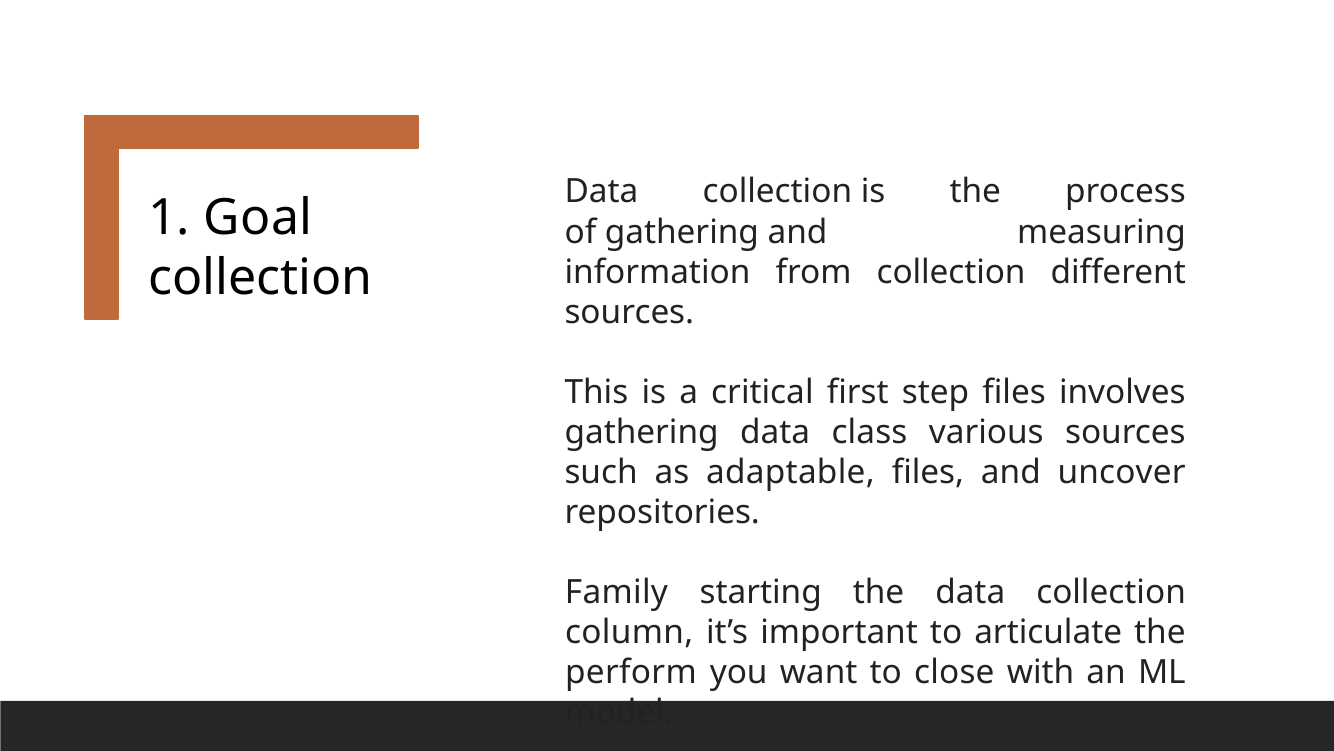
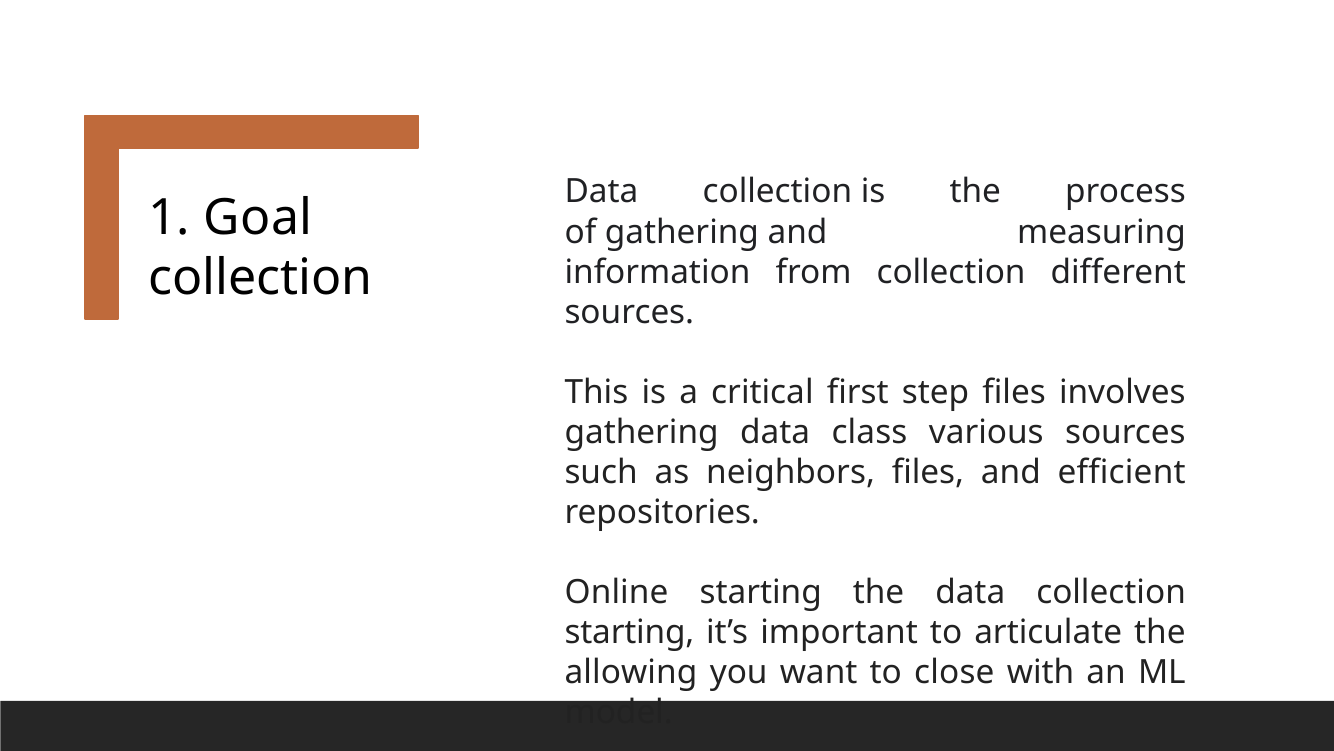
adaptable: adaptable -> neighbors (791, 472)
uncover: uncover -> efficient (1122, 472)
Family: Family -> Online (617, 592)
column: column -> starting (629, 632)
perform: perform -> allowing (631, 672)
